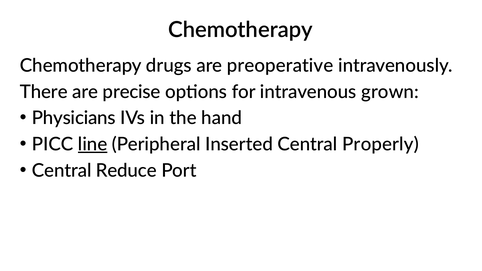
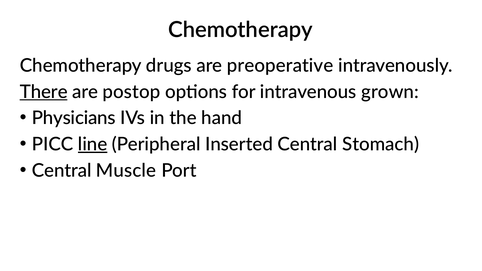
There underline: none -> present (44, 92)
precise: precise -> postop (131, 92)
Properly: Properly -> Stomach (381, 144)
Reduce: Reduce -> Muscle (126, 171)
